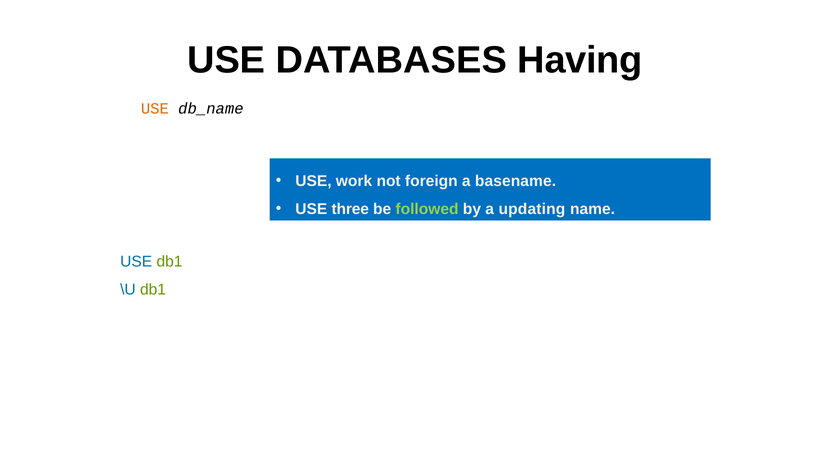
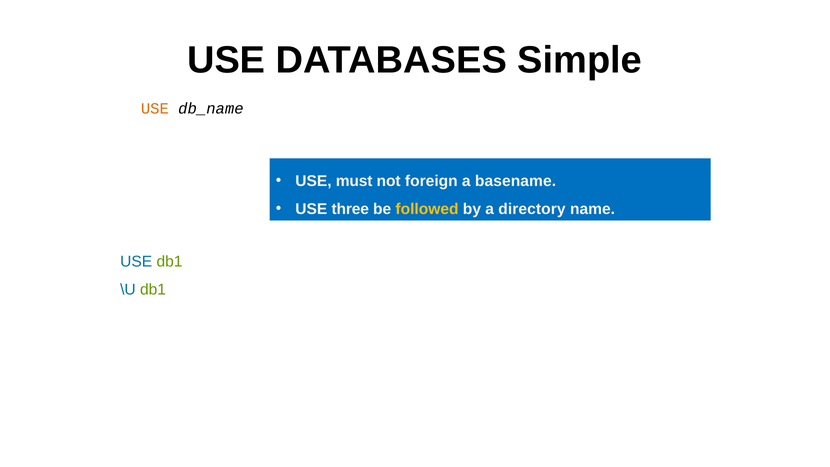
Having: Having -> Simple (580, 60)
work: work -> must (354, 181)
followed colour: light green -> yellow (427, 209)
updating: updating -> directory (532, 209)
